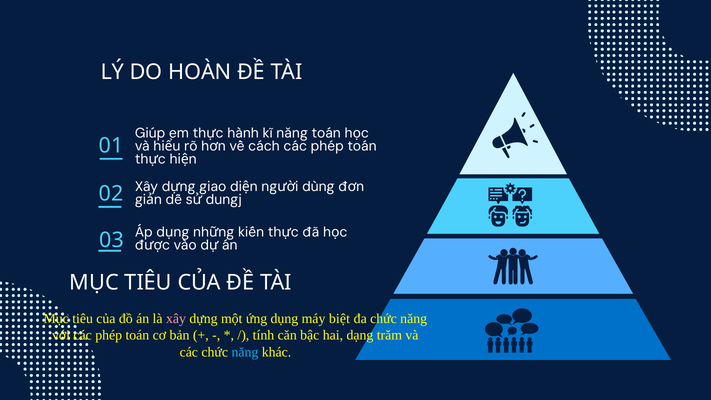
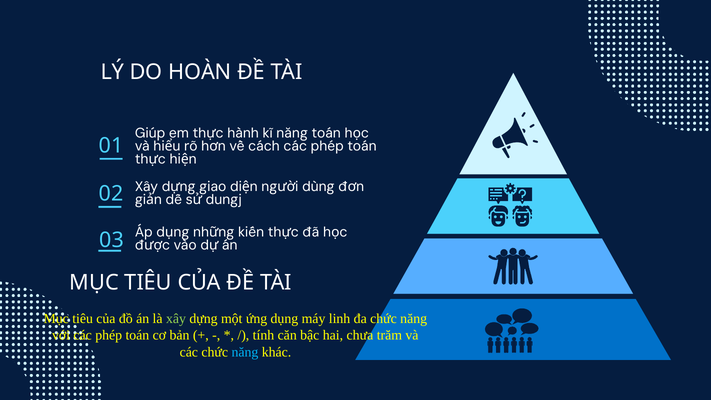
xây colour: pink -> light green (176, 319)
biệt: biệt -> linh (340, 319)
dạng: dạng -> chưa (360, 335)
